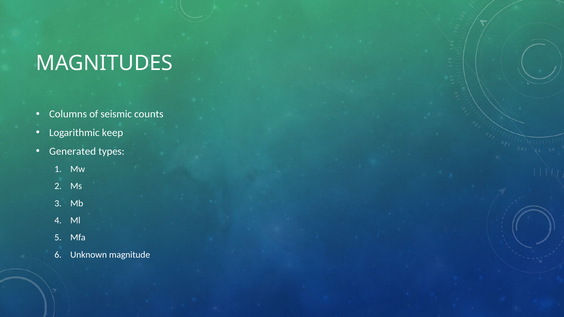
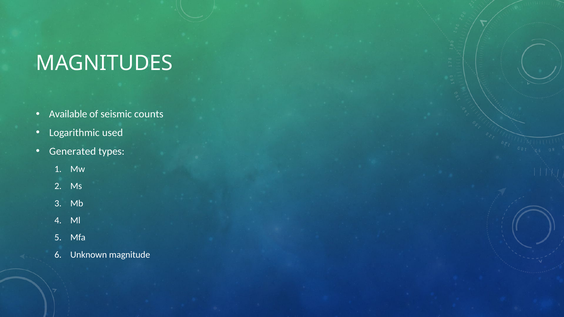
Columns: Columns -> Available (68, 114)
keep: keep -> used (112, 133)
